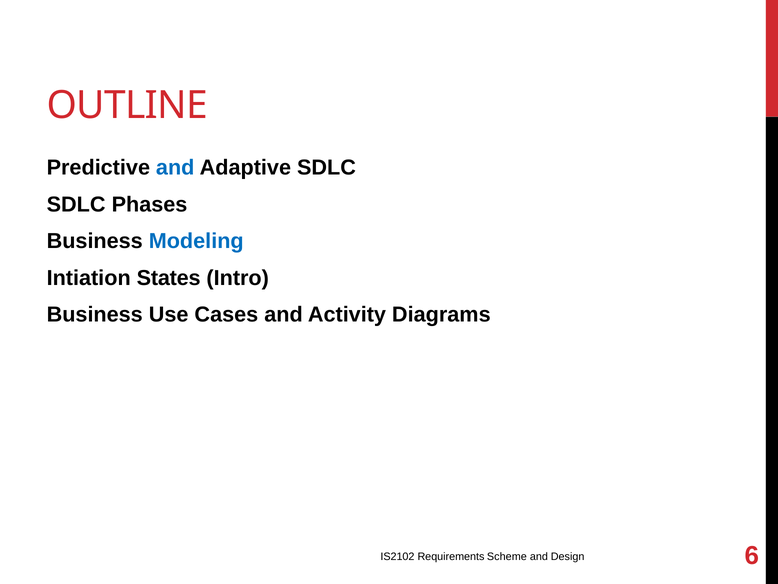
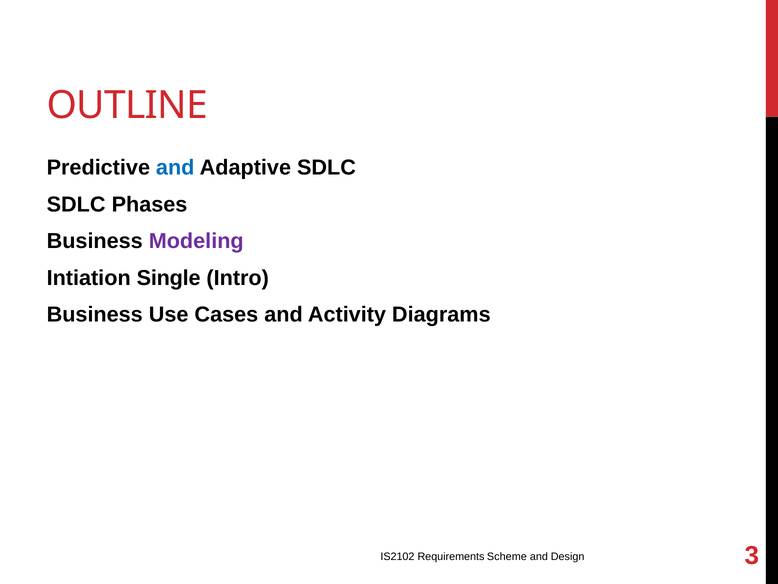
Modeling colour: blue -> purple (196, 241)
States: States -> Single (169, 278)
6: 6 -> 3 (752, 555)
